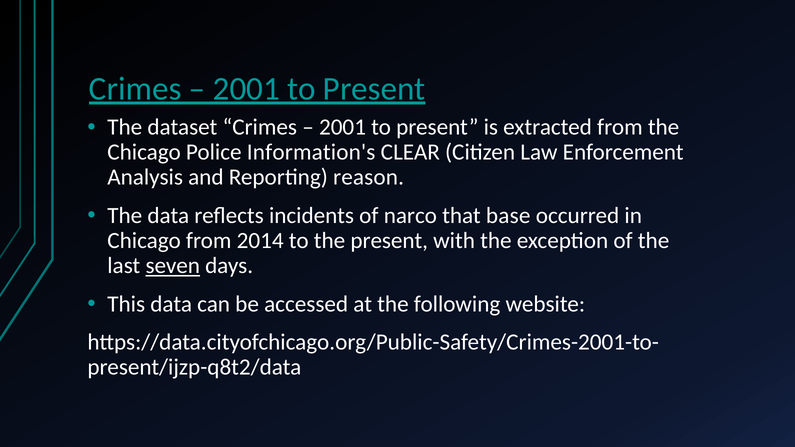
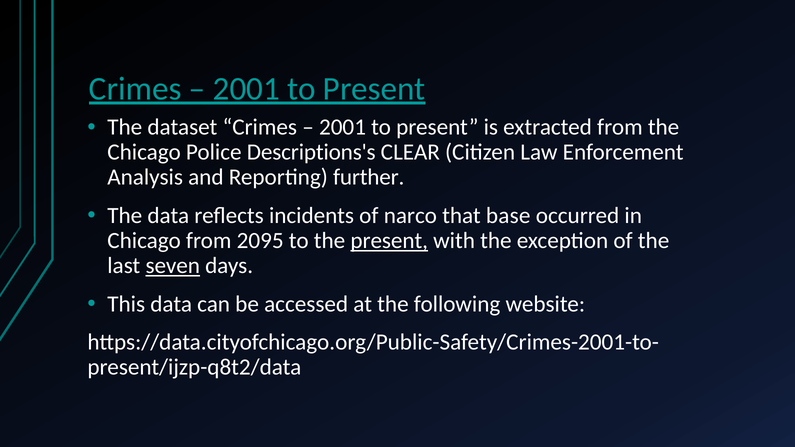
Information's: Information's -> Descriptions's (311, 152)
reason: reason -> further (369, 177)
2014: 2014 -> 2095 (260, 241)
present underline: none -> present (389, 241)
